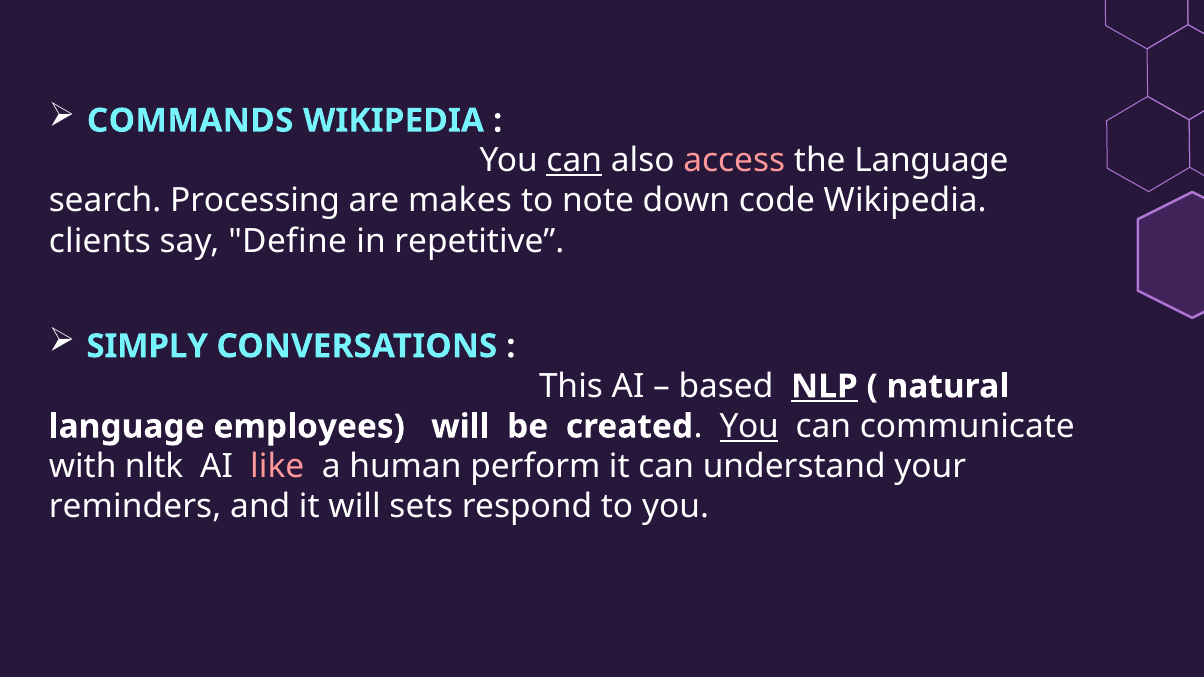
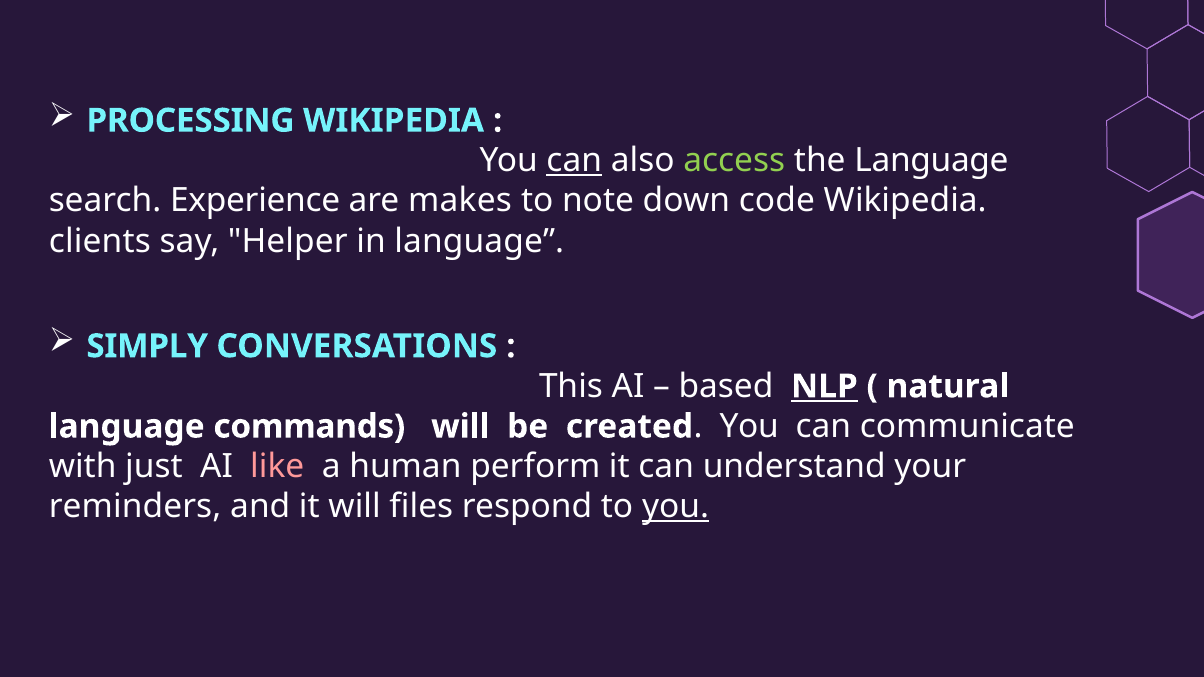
COMMANDS: COMMANDS -> PROCESSING (190, 121)
access colour: pink -> light green (734, 161)
Processing: Processing -> Experience (255, 201)
Define: Define -> Helper (288, 241)
in repetitive: repetitive -> language (479, 241)
employees: employees -> commands (309, 427)
You underline: present -> none (749, 427)
nltk: nltk -> just (154, 467)
sets: sets -> files (421, 507)
you underline: none -> present (676, 507)
